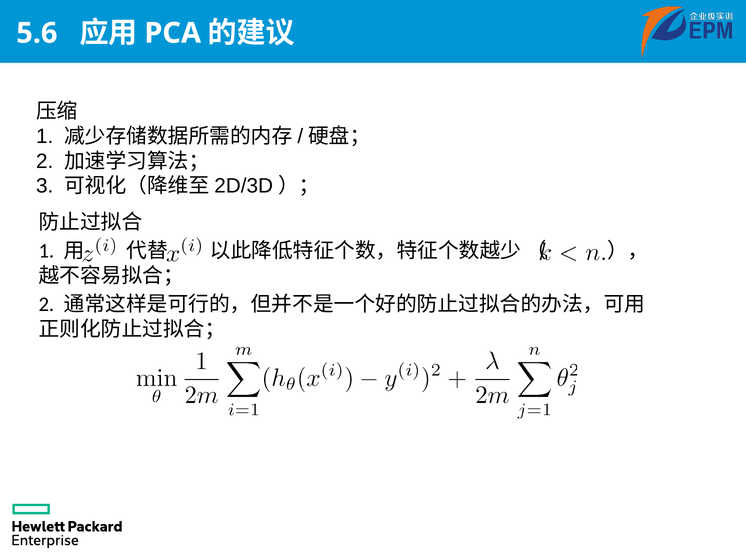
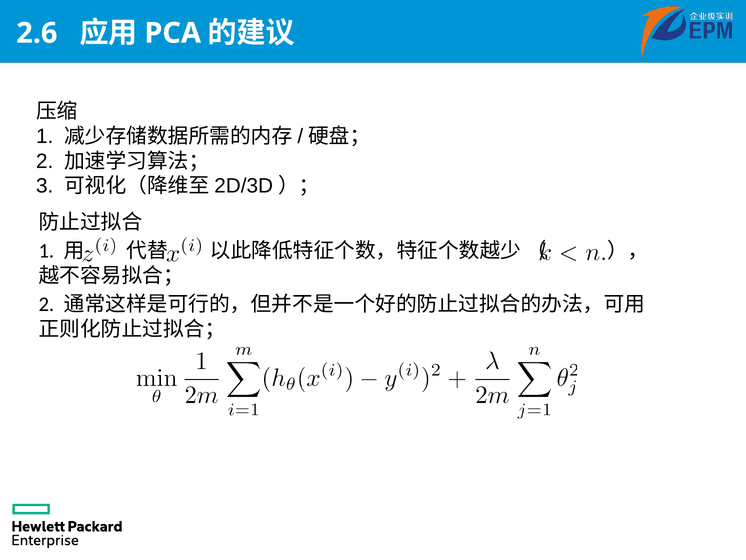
5.6: 5.6 -> 2.6 (37, 33)
